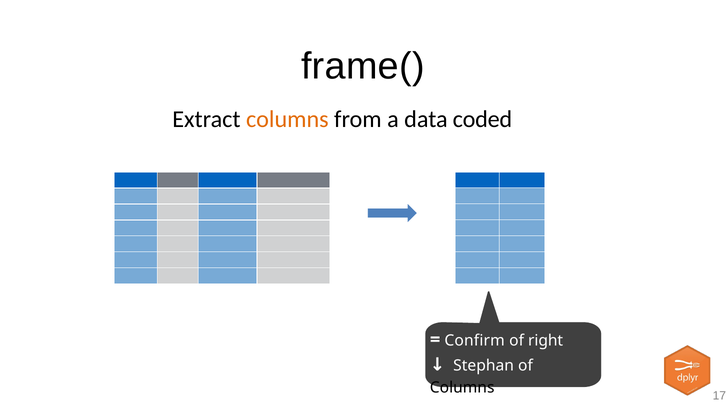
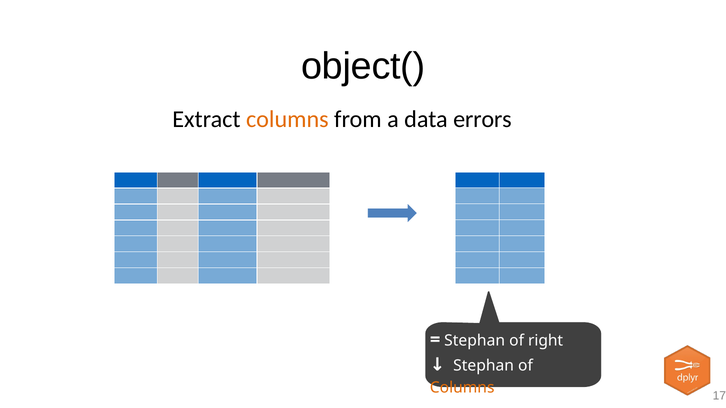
frame(: frame( -> object( (363, 66)
coded: coded -> errors (482, 119)
Confirm: Confirm -> Stephan (475, 341)
Columns colour: black -> orange (462, 388)
